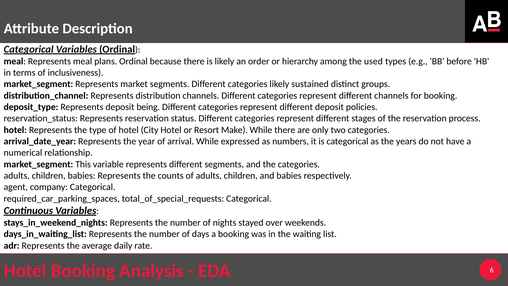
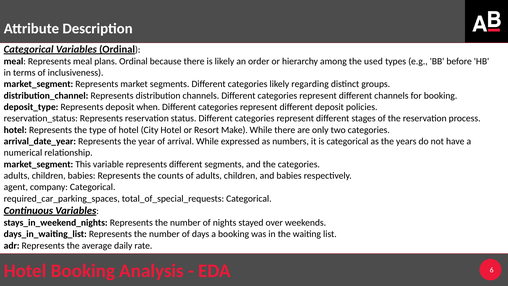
sustained: sustained -> regarding (310, 84)
being: being -> when (148, 107)
